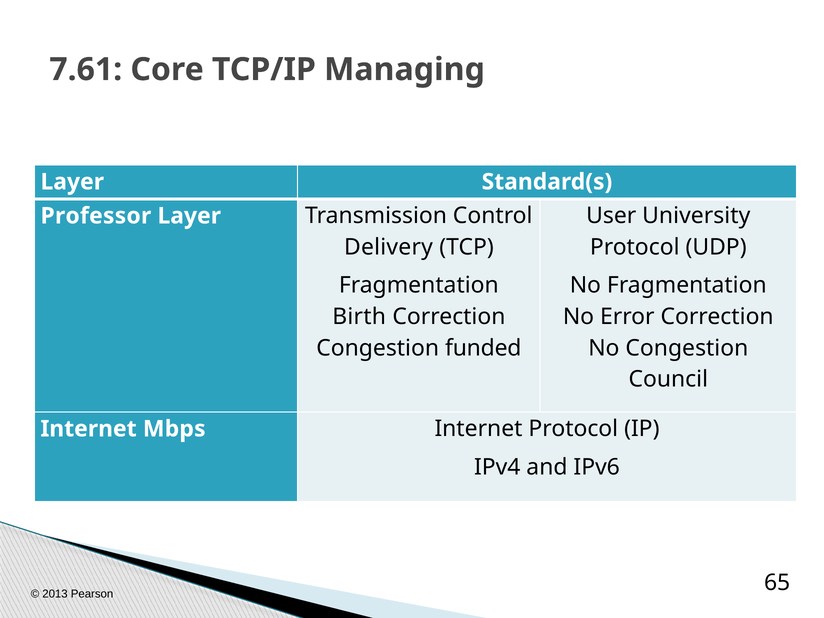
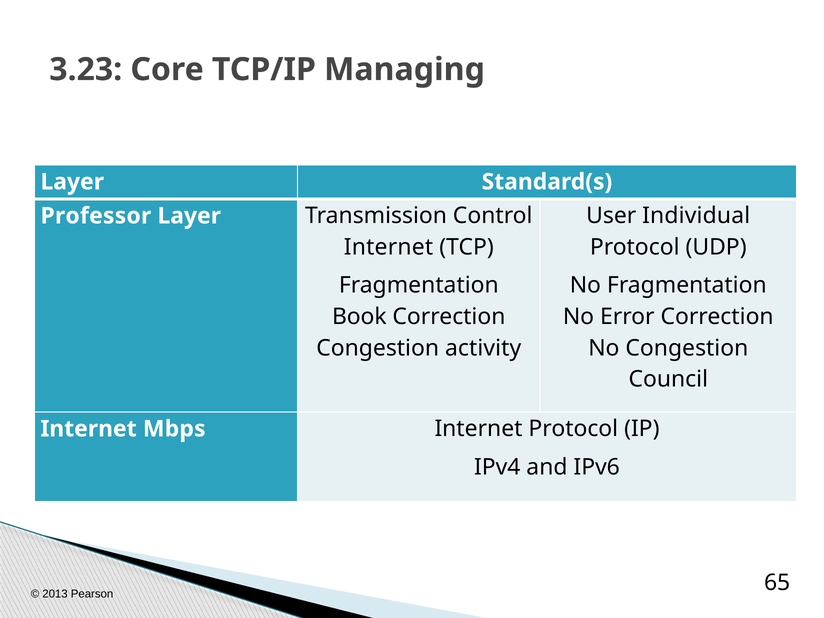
7.61: 7.61 -> 3.23 (86, 70)
University: University -> Individual (696, 216)
Delivery: Delivery -> Internet (389, 247)
Birth: Birth -> Book (359, 317)
funded: funded -> activity (483, 348)
